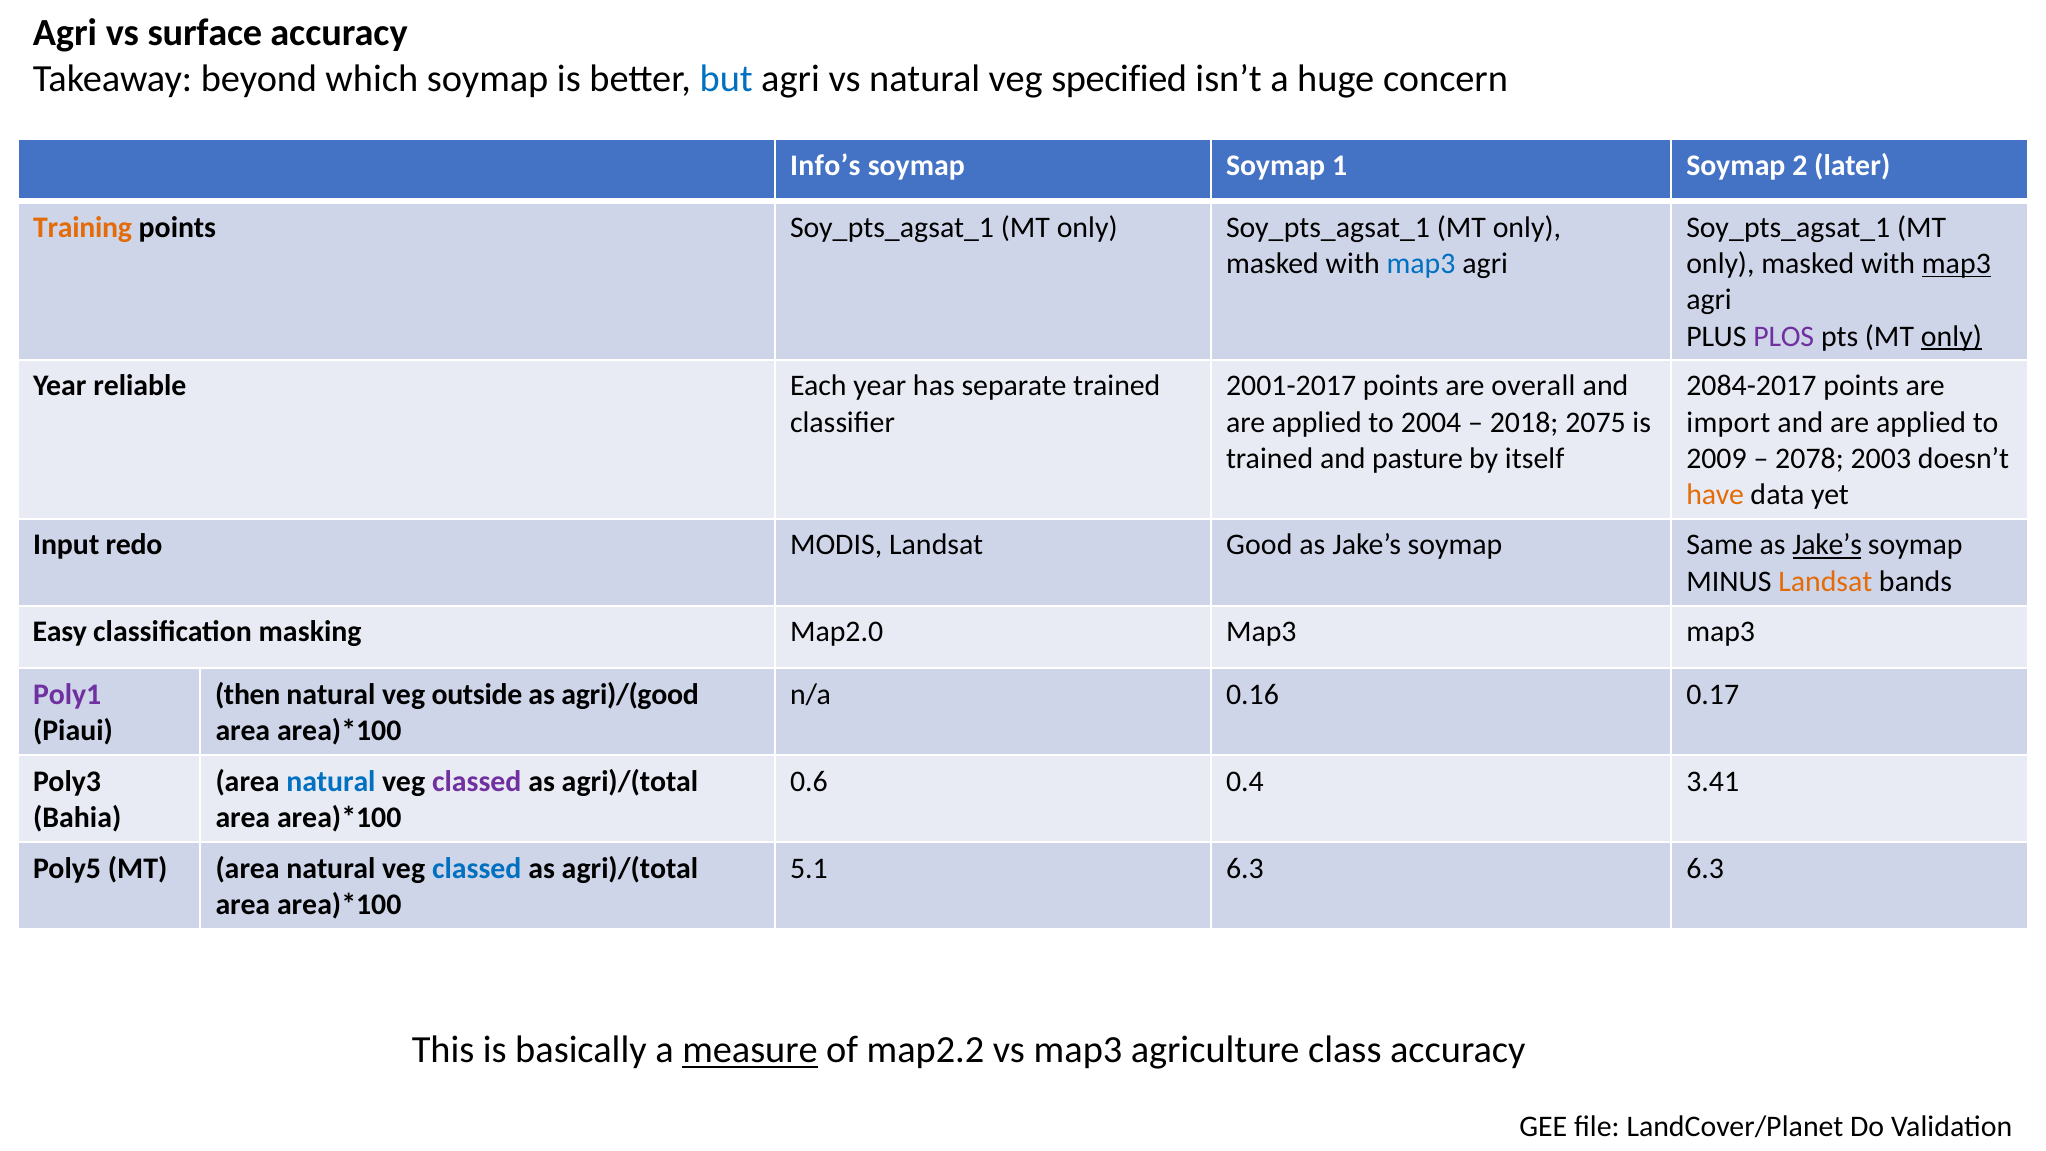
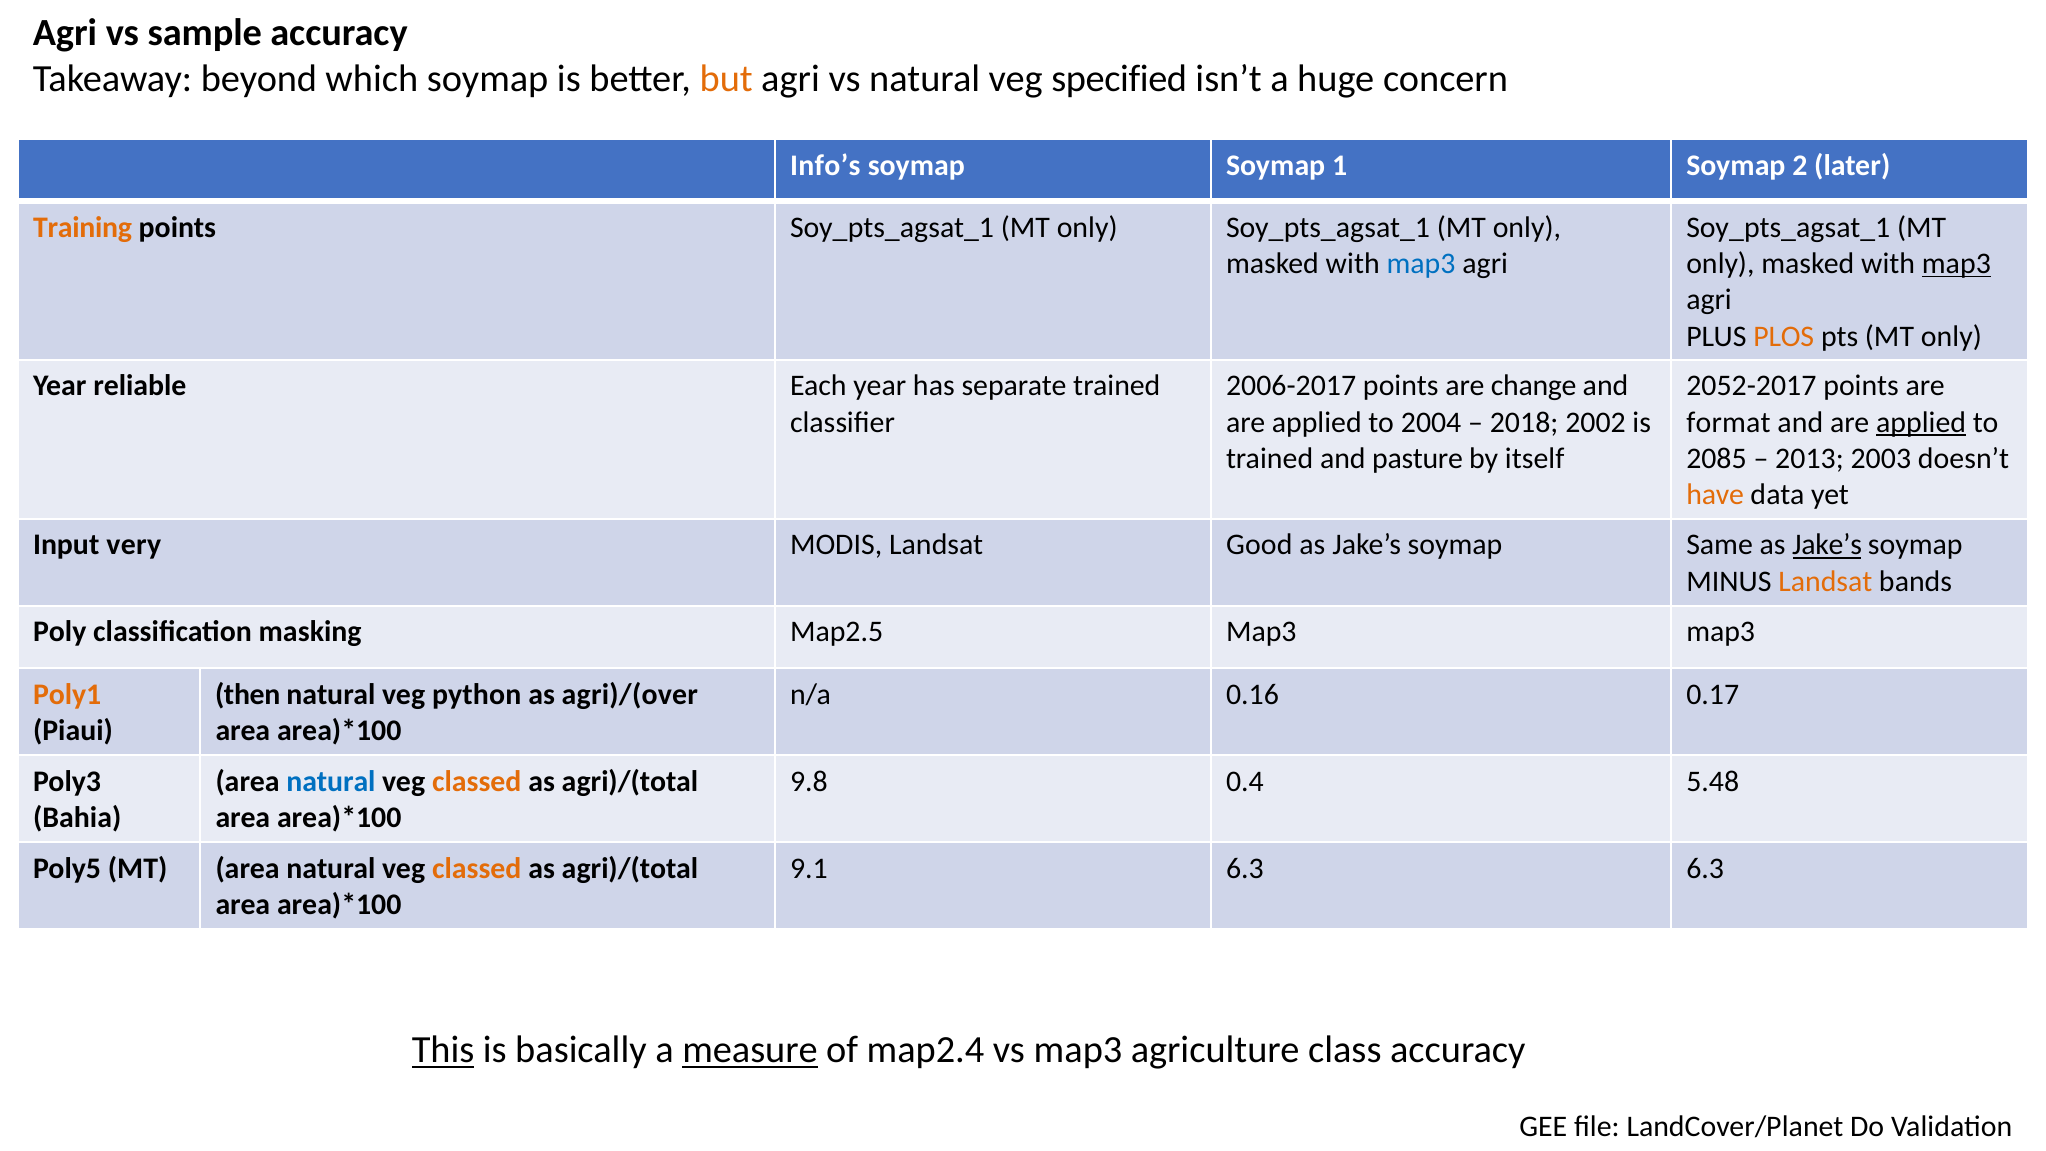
surface: surface -> sample (205, 33)
but colour: blue -> orange (726, 79)
PLOS colour: purple -> orange (1784, 336)
only underline: present -> none (1951, 336)
2001-2017: 2001-2017 -> 2006-2017 (1291, 386)
overall: overall -> change (1534, 386)
2084-2017: 2084-2017 -> 2052-2017 (1751, 386)
2075: 2075 -> 2002 (1596, 422)
import: import -> format (1728, 422)
applied underline: none -> present (1921, 422)
2009: 2009 -> 2085 (1716, 459)
2078: 2078 -> 2013 (1810, 459)
redo: redo -> very (134, 545)
Easy: Easy -> Poly (60, 632)
Map2.0: Map2.0 -> Map2.5 (837, 632)
Poly1 colour: purple -> orange (67, 694)
outside: outside -> python (477, 694)
agri)/(good: agri)/(good -> agri)/(over (630, 694)
classed colour: purple -> orange (477, 781)
0.6: 0.6 -> 9.8 (809, 781)
3.41: 3.41 -> 5.48 (1713, 781)
classed colour: blue -> orange (477, 868)
5.1: 5.1 -> 9.1 (809, 868)
This underline: none -> present (443, 1050)
map2.2: map2.2 -> map2.4 (925, 1050)
